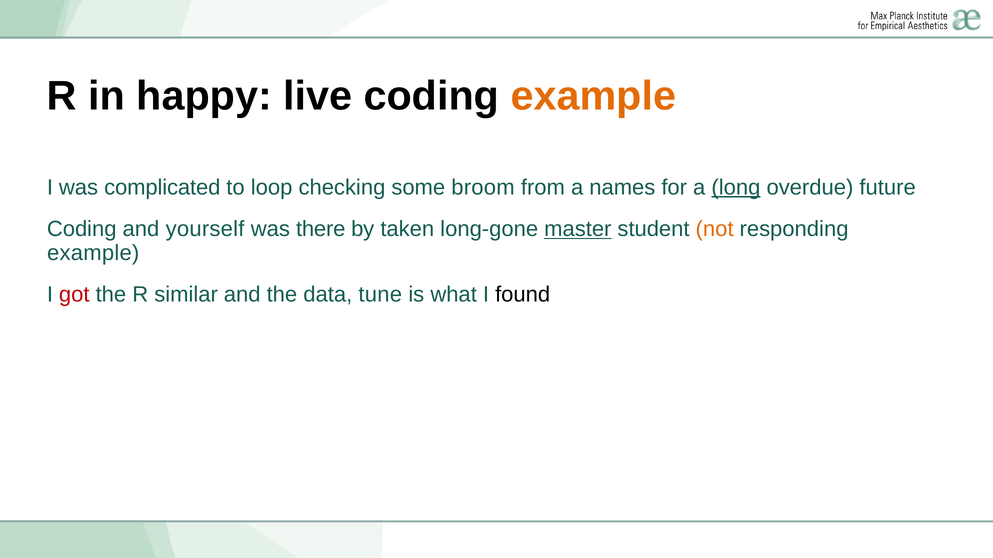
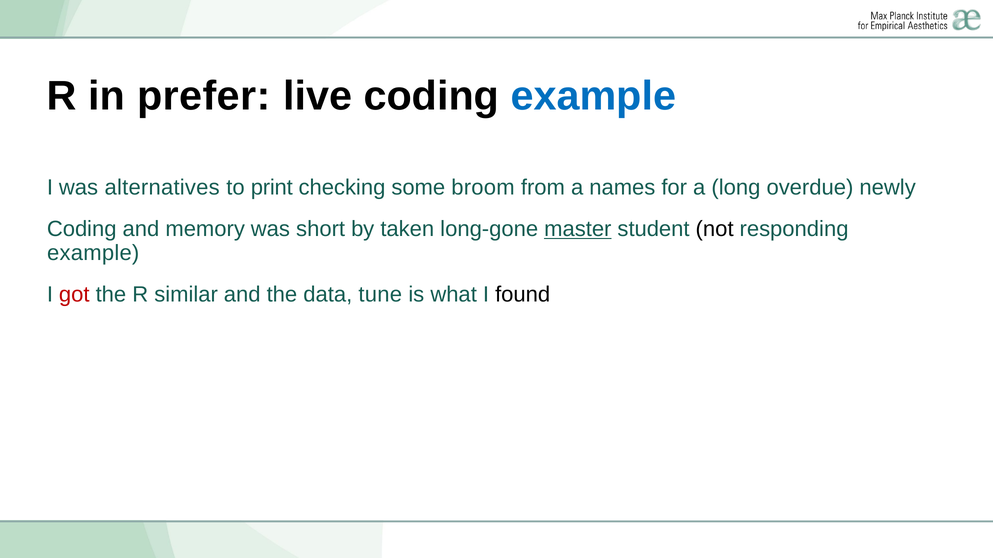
happy: happy -> prefer (204, 96)
example colour: orange -> blue (593, 96)
complicated: complicated -> alternatives (162, 188)
loop: loop -> print (272, 188)
long underline: present -> none (736, 188)
future: future -> newly (888, 188)
yourself: yourself -> memory (205, 229)
there: there -> short (321, 229)
not colour: orange -> black (715, 229)
